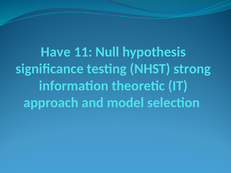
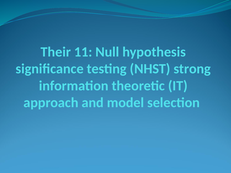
Have: Have -> Their (56, 52)
